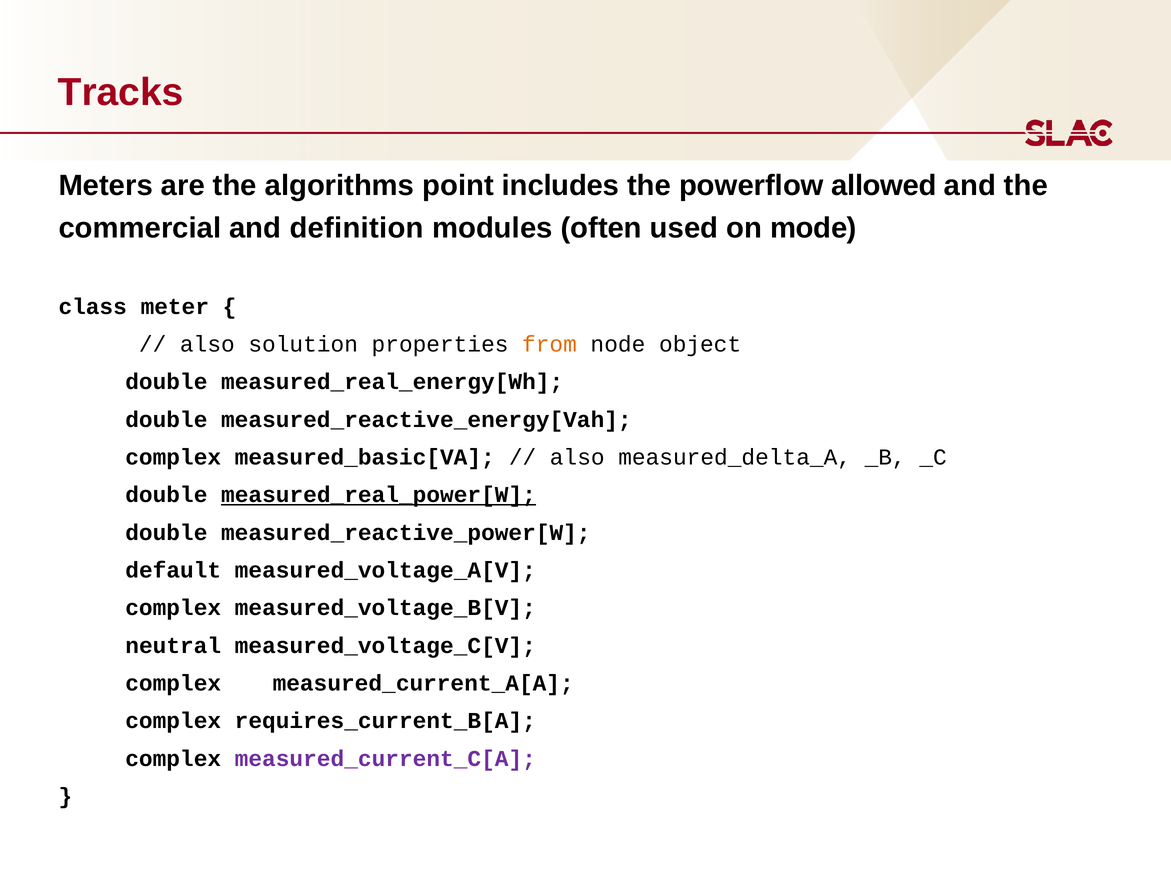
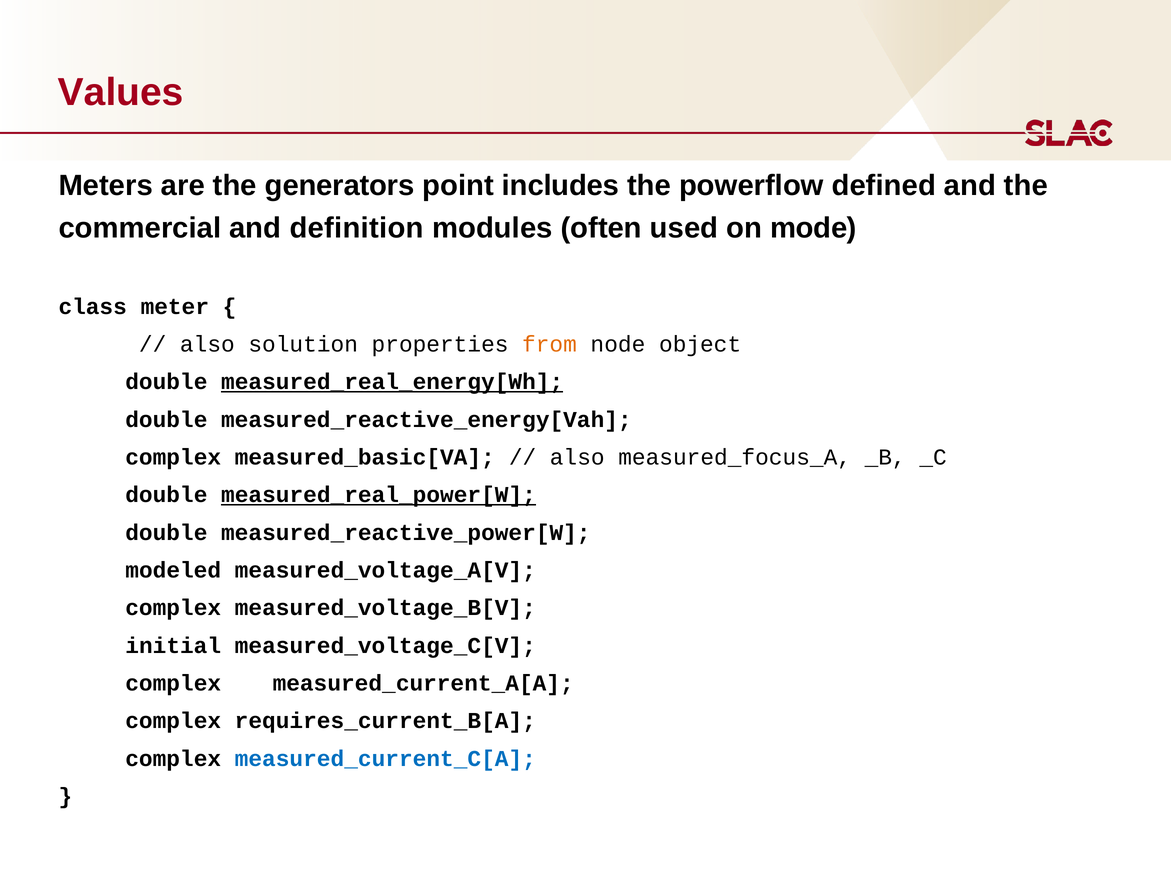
Tracks: Tracks -> Values (121, 92)
algorithms: algorithms -> generators (340, 186)
allowed: allowed -> defined (884, 186)
measured_real_energy[Wh underline: none -> present (392, 382)
measured_delta_A: measured_delta_A -> measured_focus_A (735, 457)
default: default -> modeled (173, 570)
neutral: neutral -> initial (173, 646)
measured_current_C[A colour: purple -> blue (385, 759)
